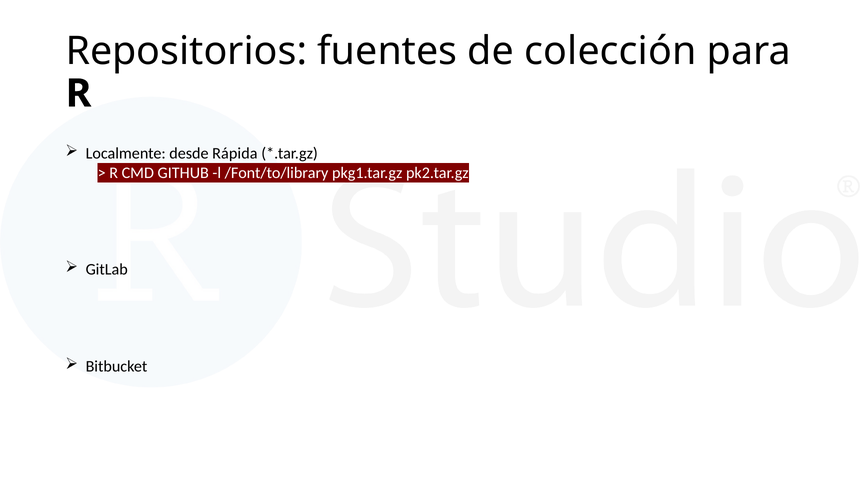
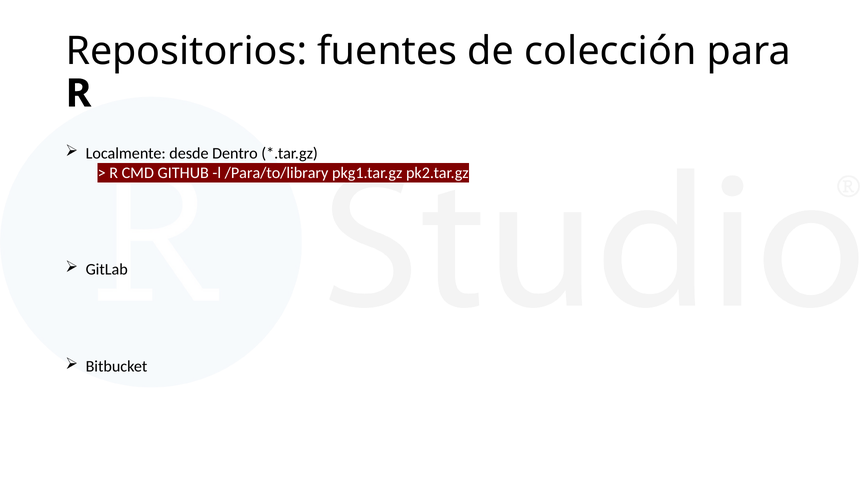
Rápida: Rápida -> Dentro (235, 153)
/Font/to/library: /Font/to/library -> /Para/to/library (277, 173)
